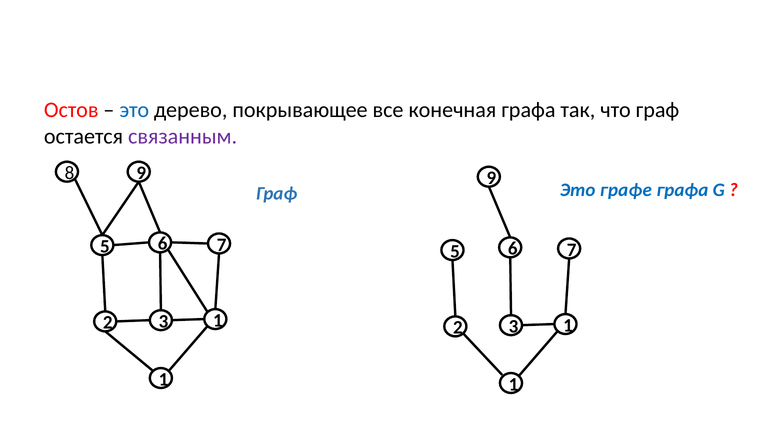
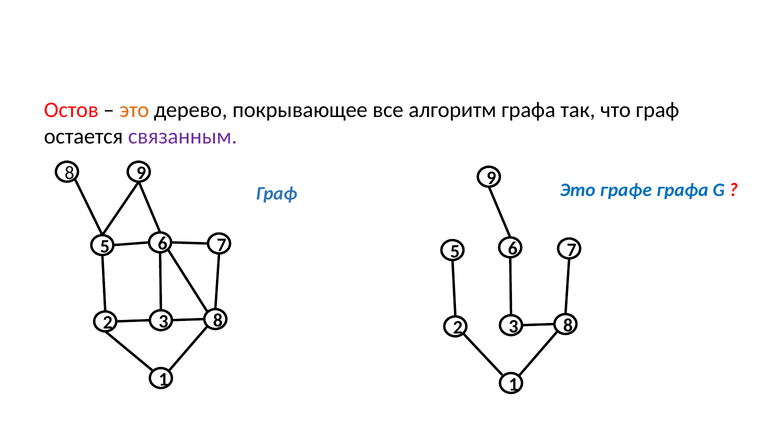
это colour: blue -> orange (134, 110)
конечная: конечная -> алгоритм (452, 110)
1: 1 -> 8 (218, 320)
1: 1 -> 8 (568, 325)
